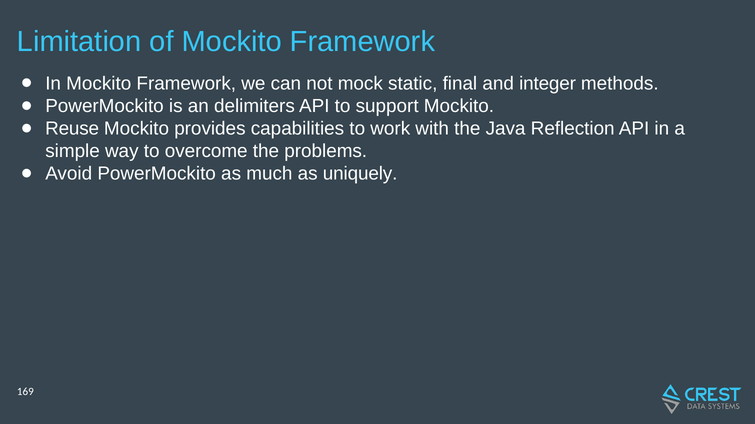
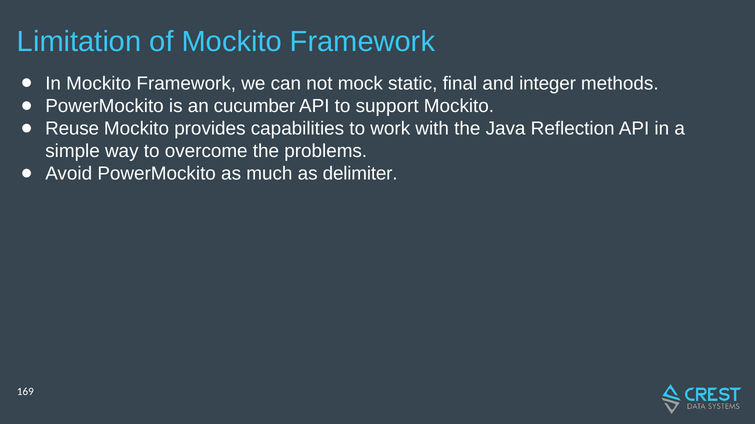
delimiters: delimiters -> cucumber (255, 106)
uniquely: uniquely -> delimiter (360, 174)
